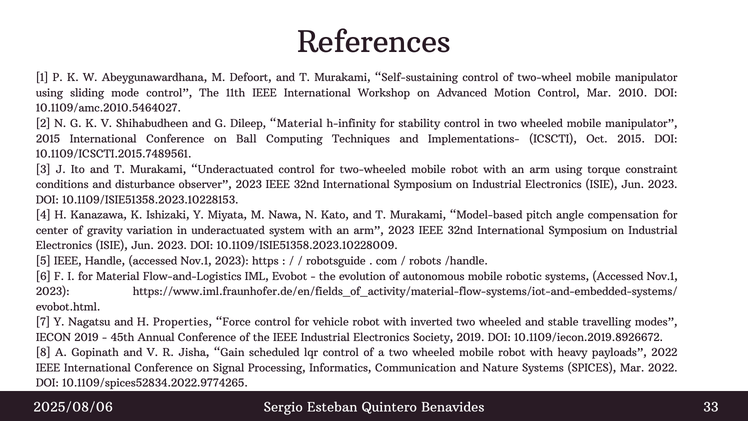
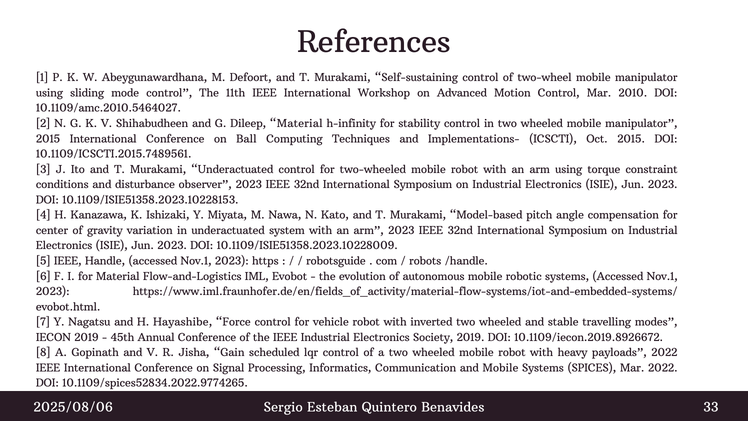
Properties: Properties -> Hayashibe (183, 322)
and Nature: Nature -> Mobile (500, 368)
